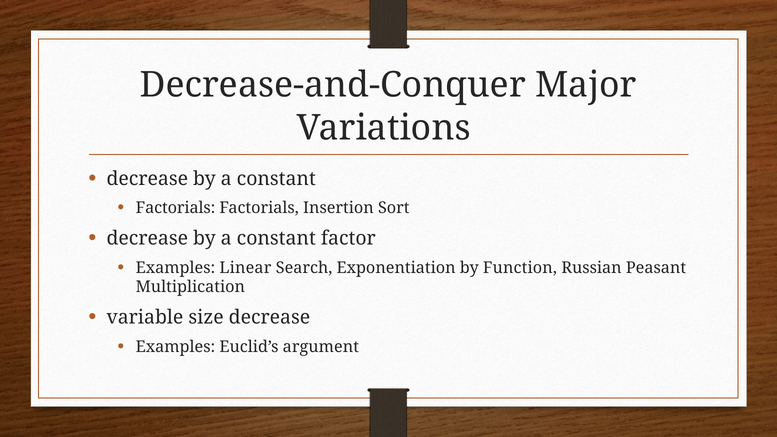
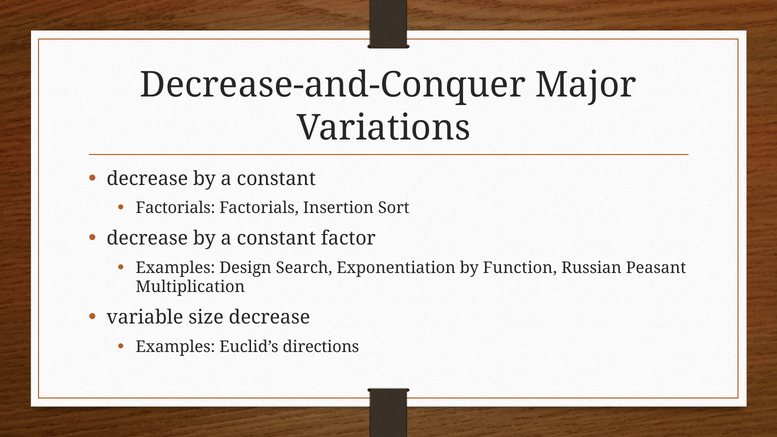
Linear: Linear -> Design (245, 268)
argument: argument -> directions (321, 347)
